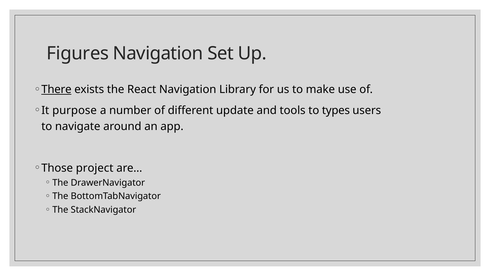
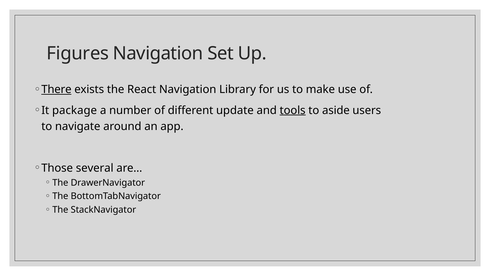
purpose: purpose -> package (75, 110)
tools underline: none -> present (293, 110)
types: types -> aside (336, 110)
project: project -> several (95, 168)
